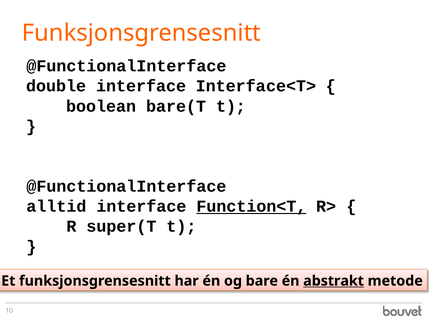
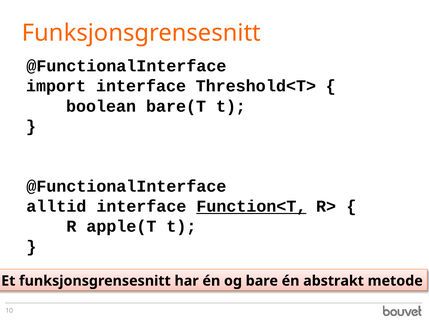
double: double -> import (56, 86)
Interface<T>: Interface<T> -> Threshold<T> (256, 86)
super(T: super(T -> apple(T (121, 226)
abstrakt underline: present -> none (334, 281)
